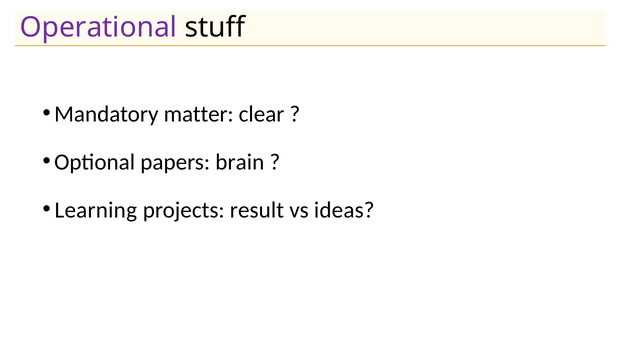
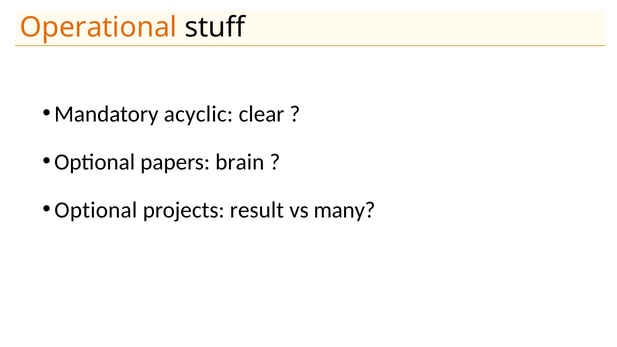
Operational colour: purple -> orange (98, 28)
matter: matter -> acyclic (198, 114)
Learning: Learning -> Optional (96, 210)
ideas: ideas -> many (344, 210)
